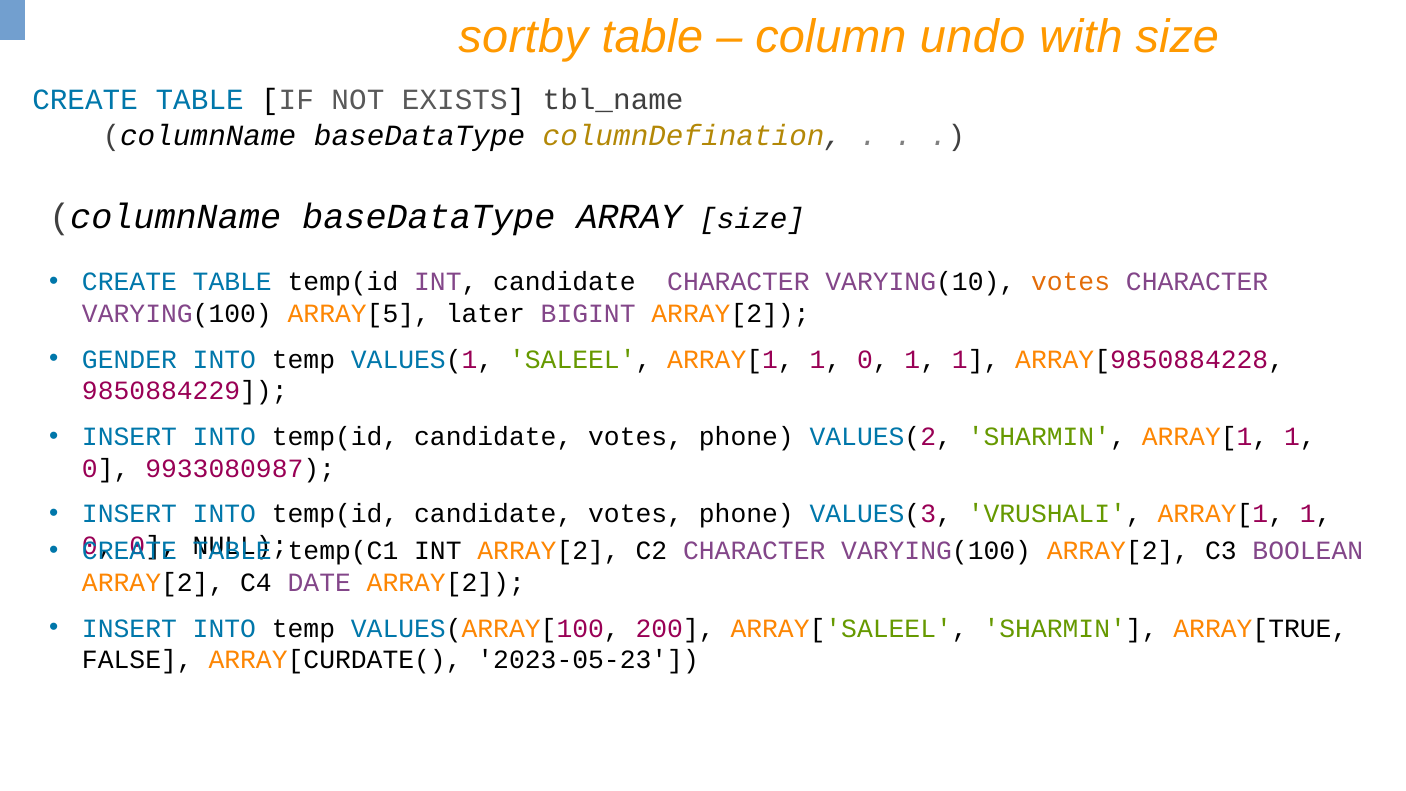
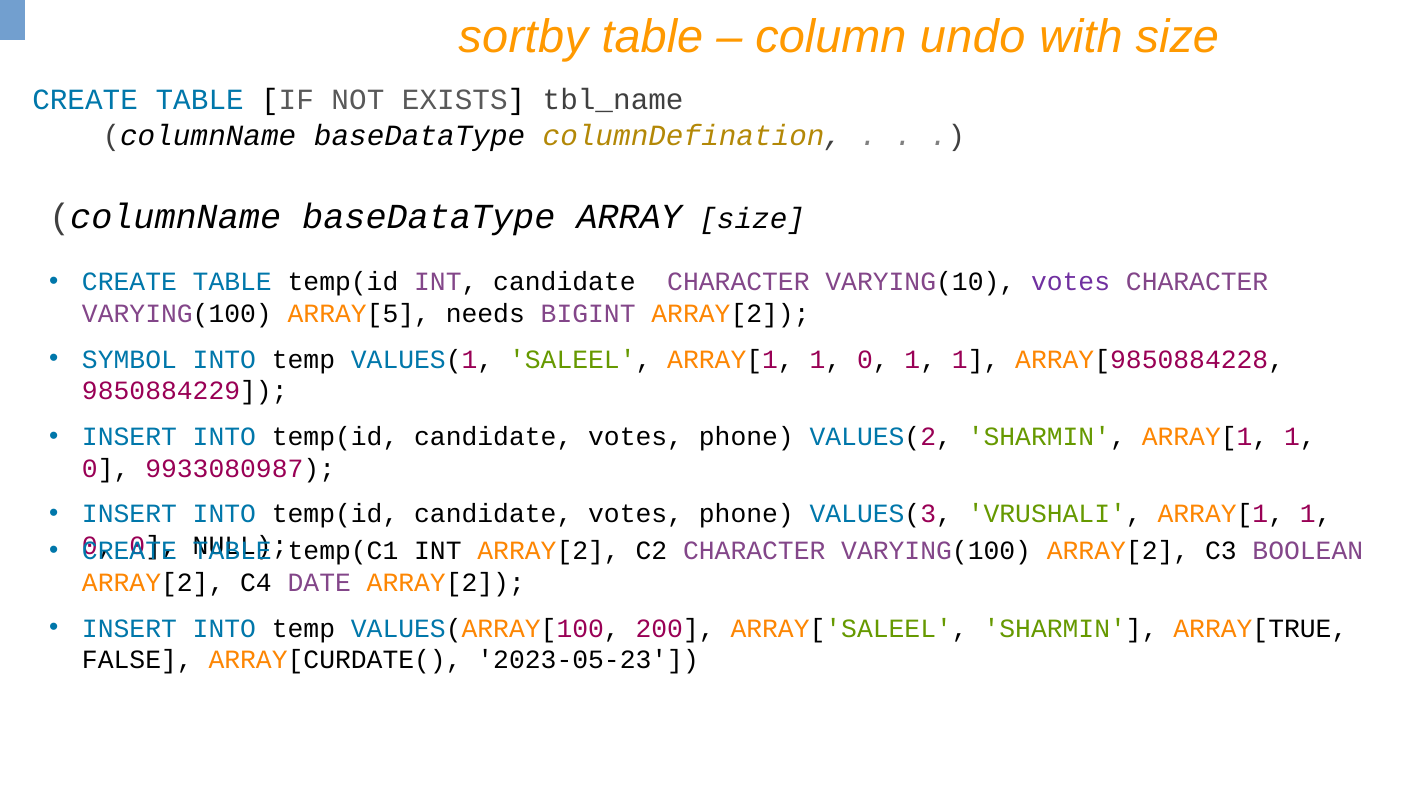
votes colour: orange -> purple (1071, 282)
later: later -> needs (485, 314)
GENDER: GENDER -> SYMBOL (129, 360)
